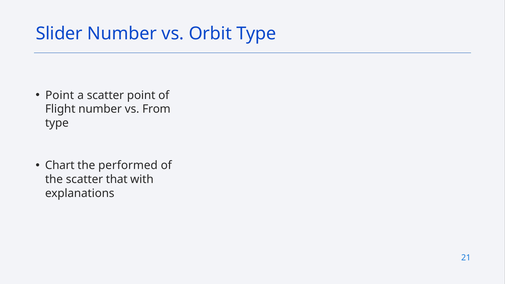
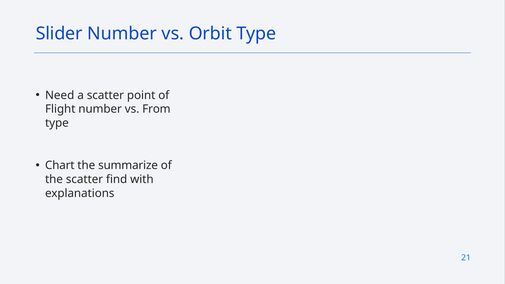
Point: Point -> Need (60, 95)
performed: performed -> summarize (128, 166)
that: that -> find (117, 179)
